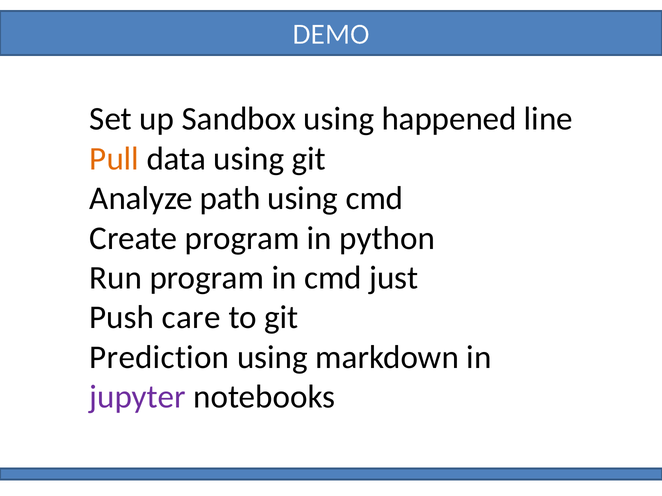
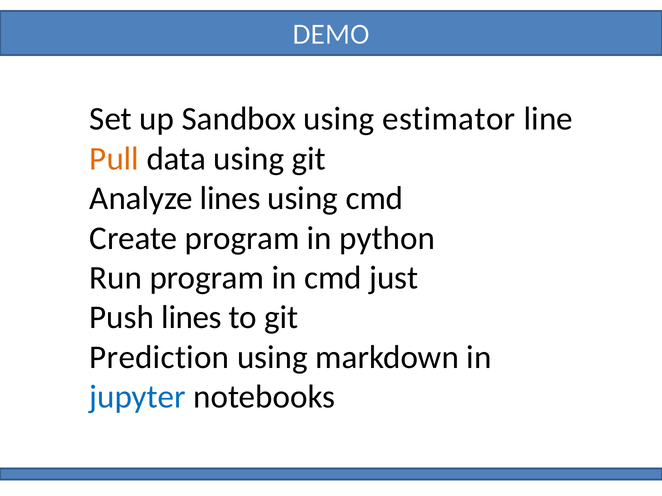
happened: happened -> estimator (449, 119)
Analyze path: path -> lines (230, 199)
Push care: care -> lines (192, 318)
jupyter colour: purple -> blue (138, 397)
